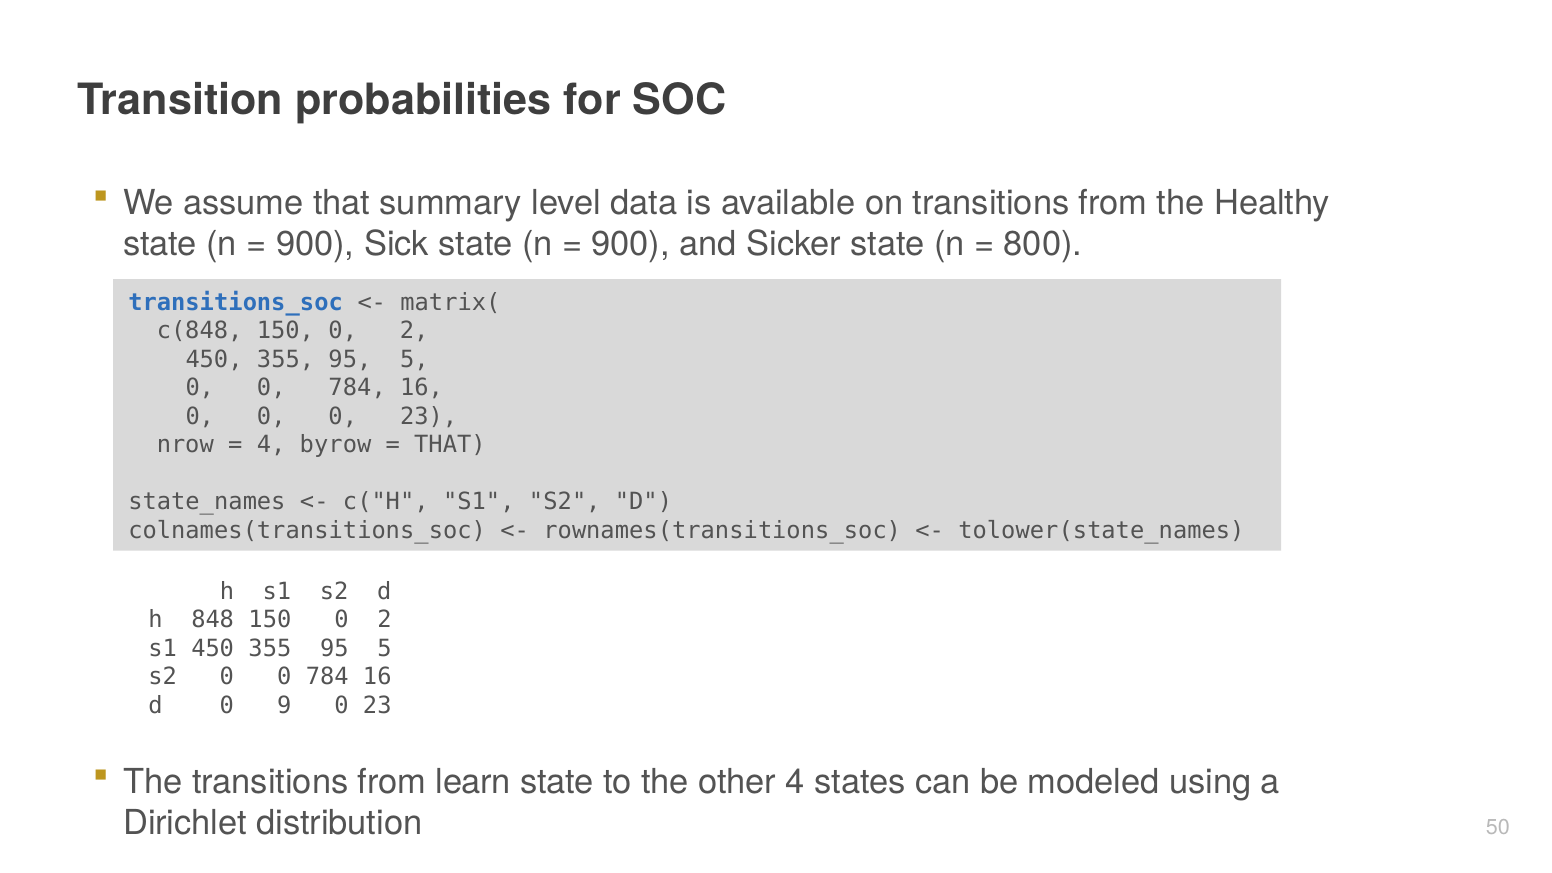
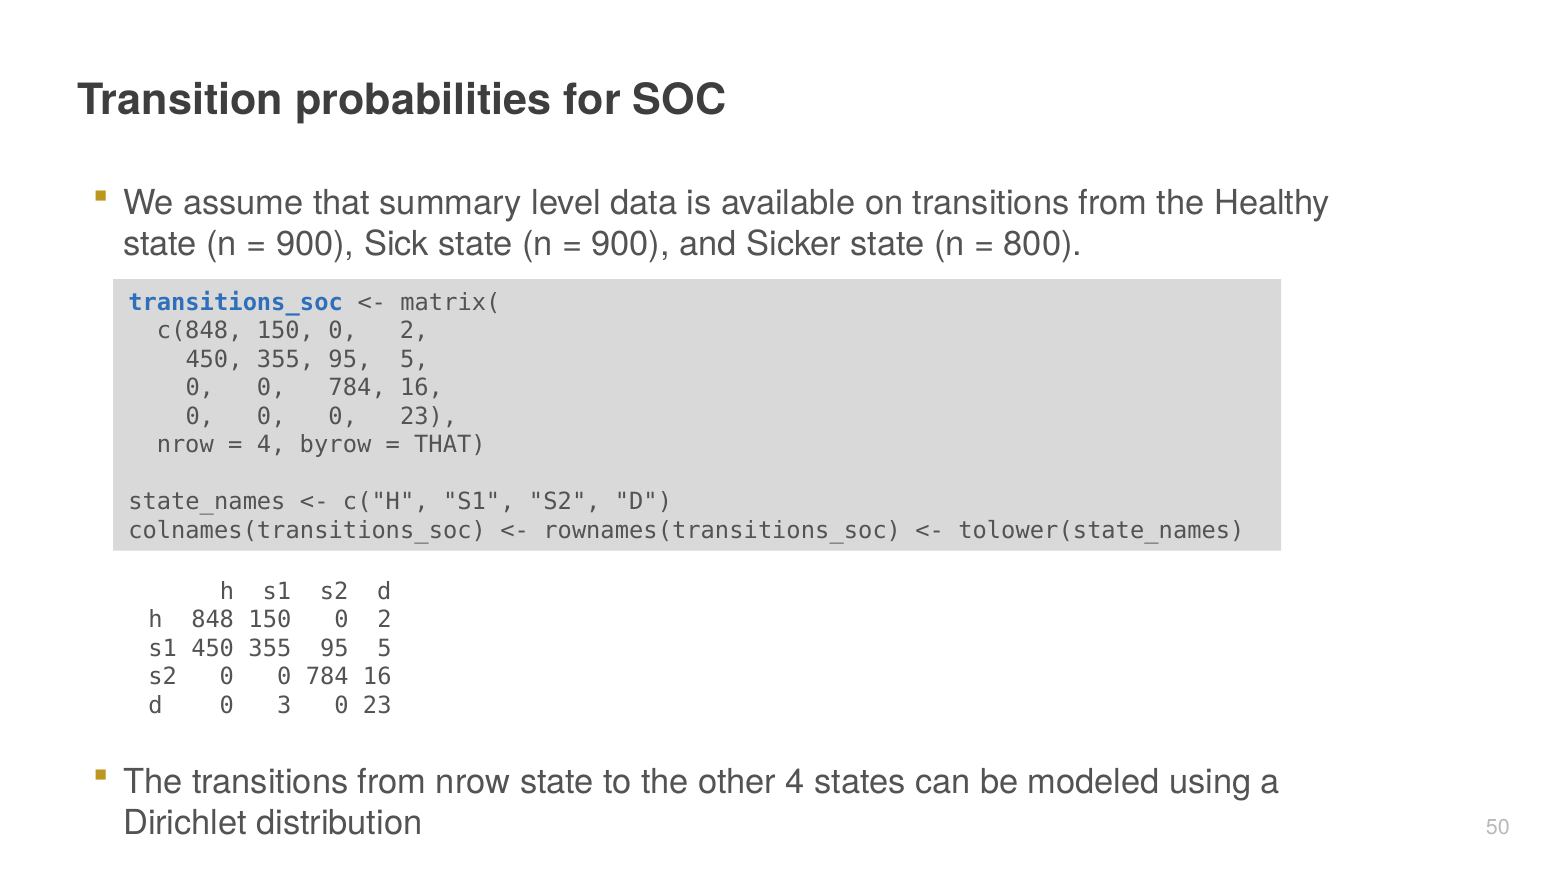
9: 9 -> 3 (284, 705)
from learn: learn -> nrow (473, 782)
